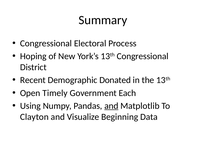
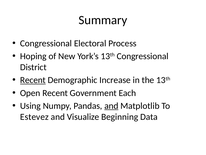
Recent underline: none -> present (33, 80)
Donated: Donated -> Increase (115, 80)
Open Timely: Timely -> Recent (55, 93)
Clayton: Clayton -> Estevez (34, 116)
